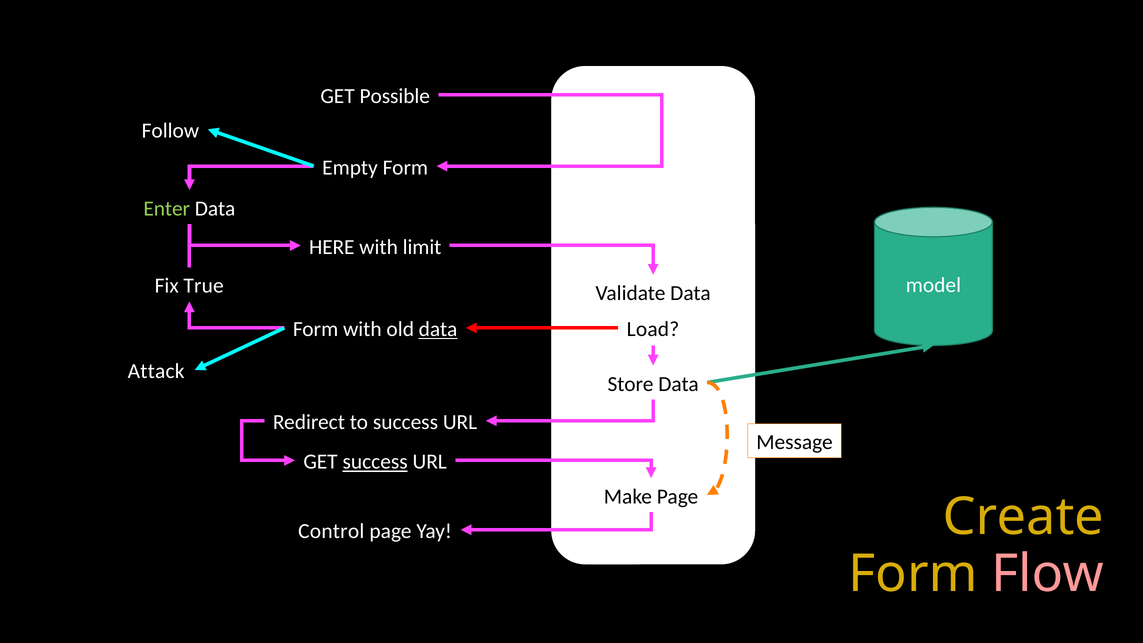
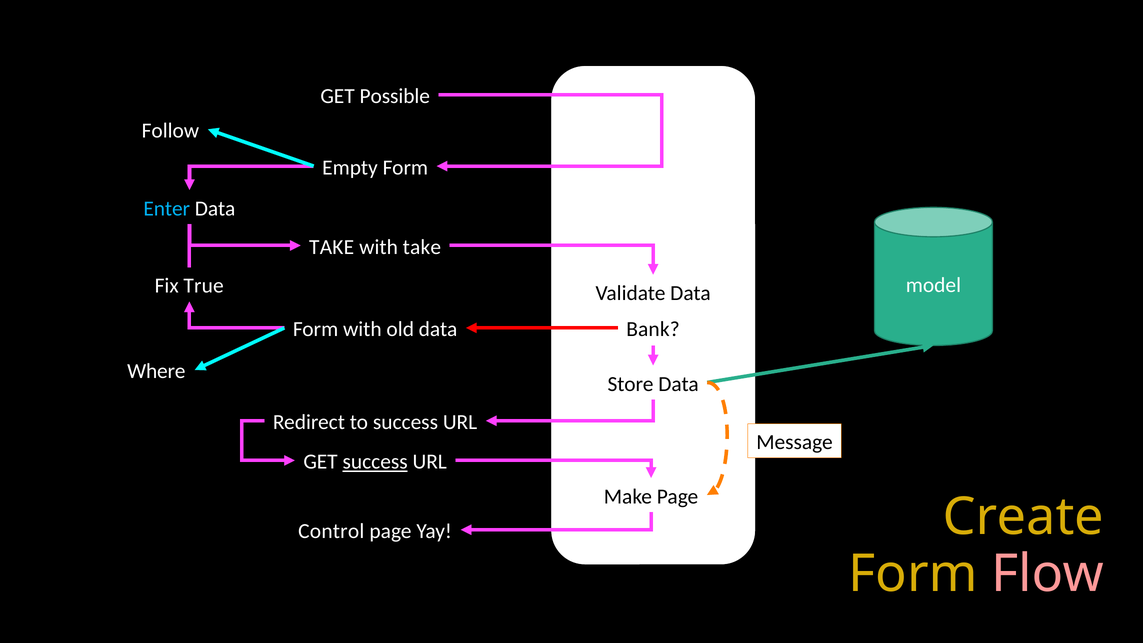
Enter colour: light green -> light blue (167, 209)
HERE: HERE -> TAKE (332, 247)
with limit: limit -> take (422, 247)
Load: Load -> Bank (653, 329)
data underline: present -> none (438, 329)
Attack: Attack -> Where (156, 371)
